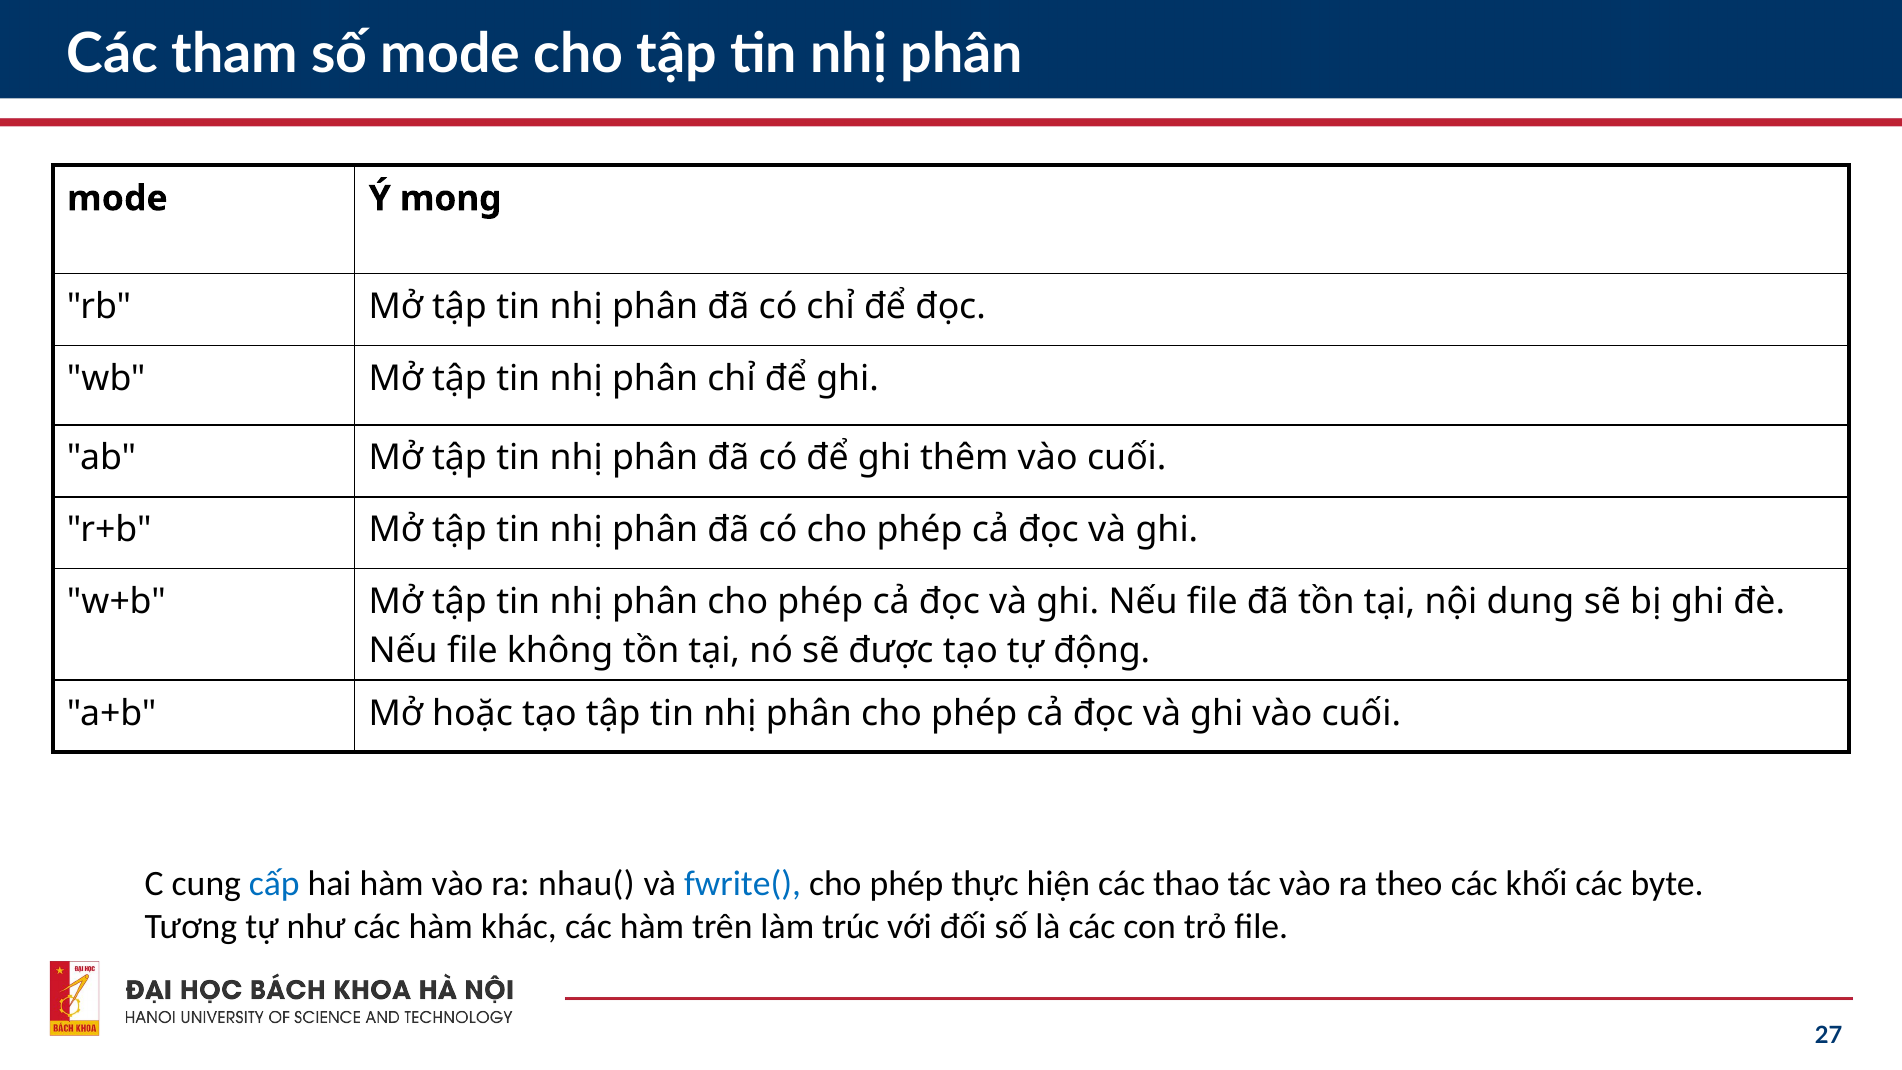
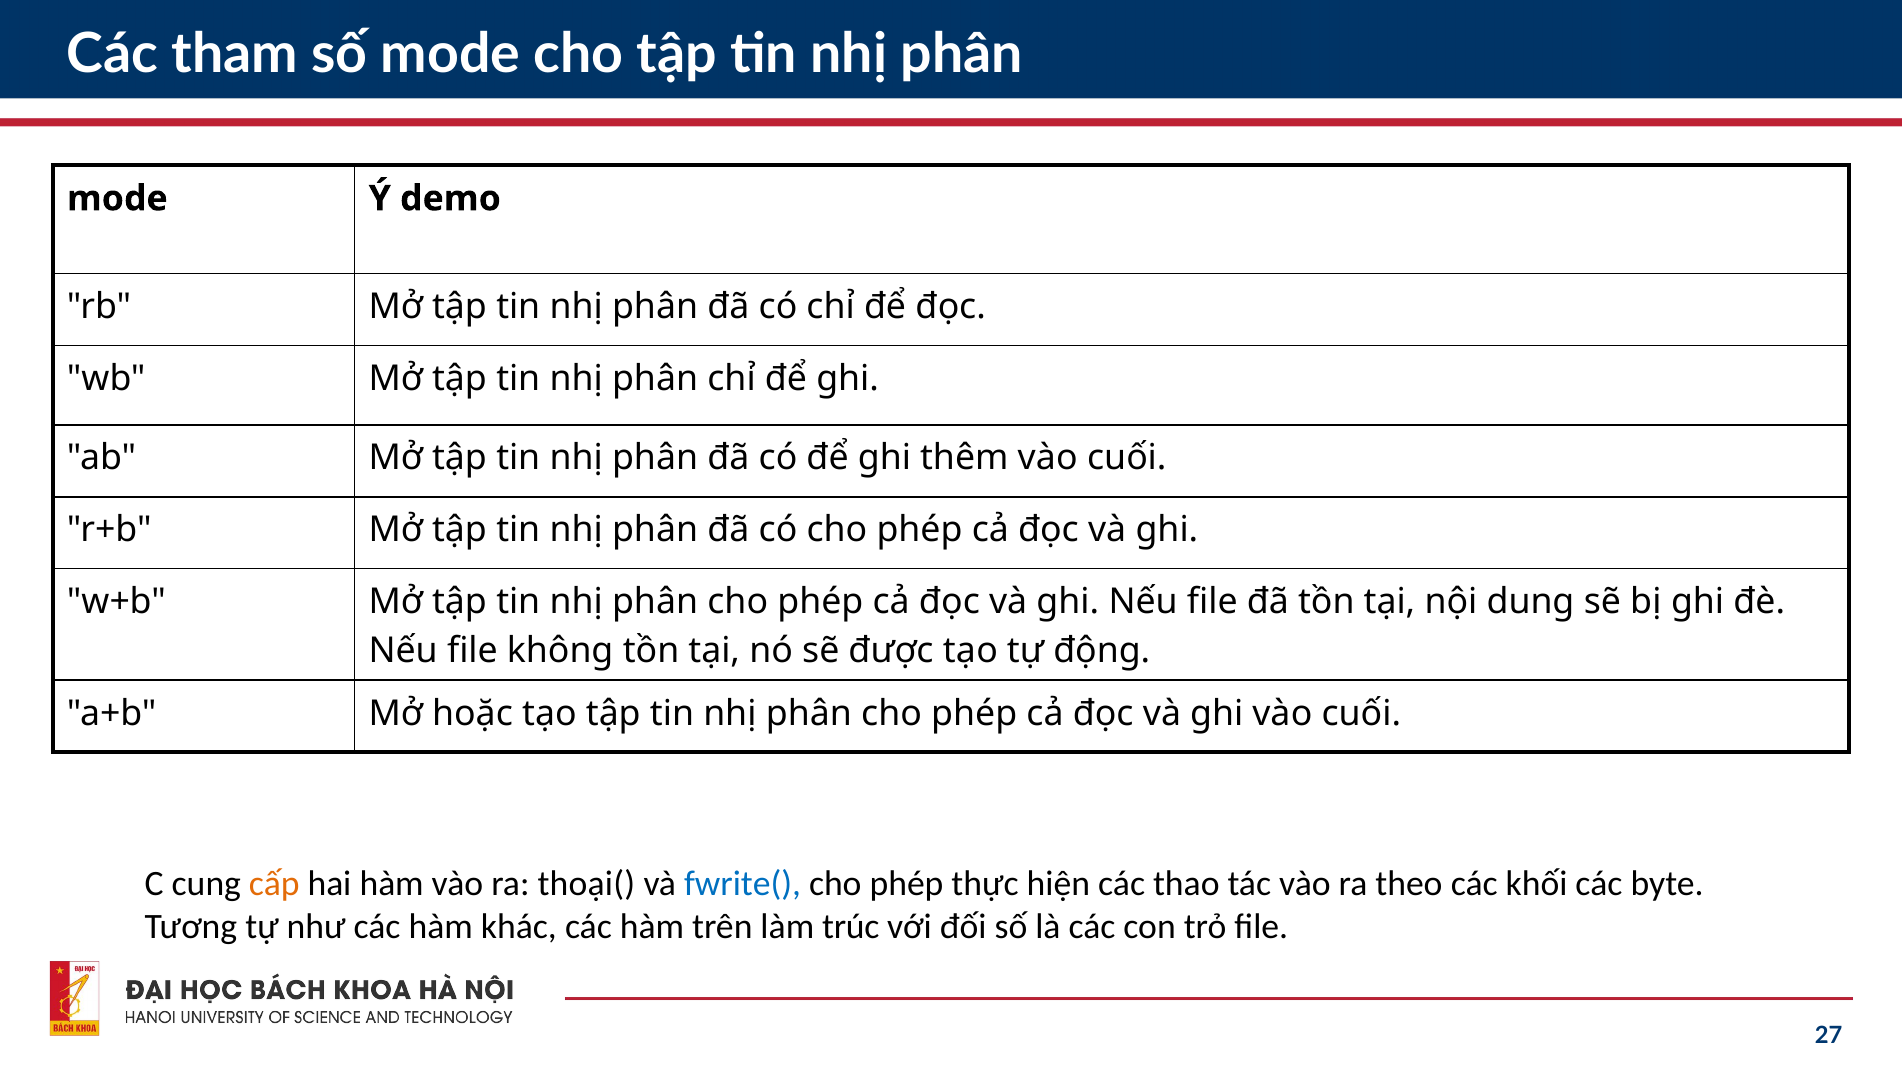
mong: mong -> demo (450, 199)
cấp colour: blue -> orange (274, 883)
nhau(: nhau( -> thoại( (586, 883)
